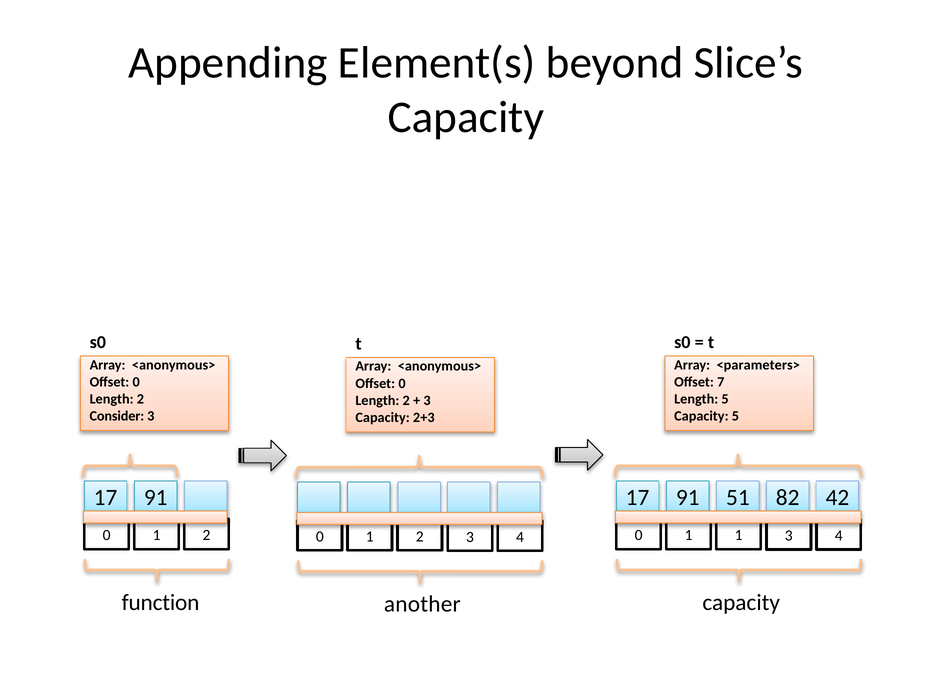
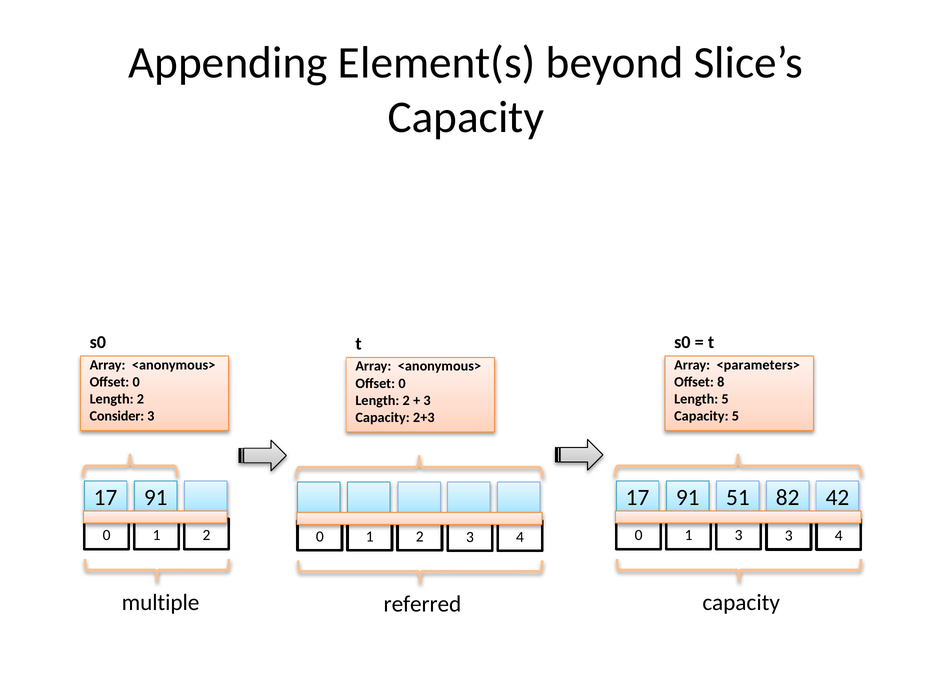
7: 7 -> 8 (721, 382)
1 1: 1 -> 3 (739, 535)
function: function -> multiple (160, 603)
another: another -> referred (422, 604)
